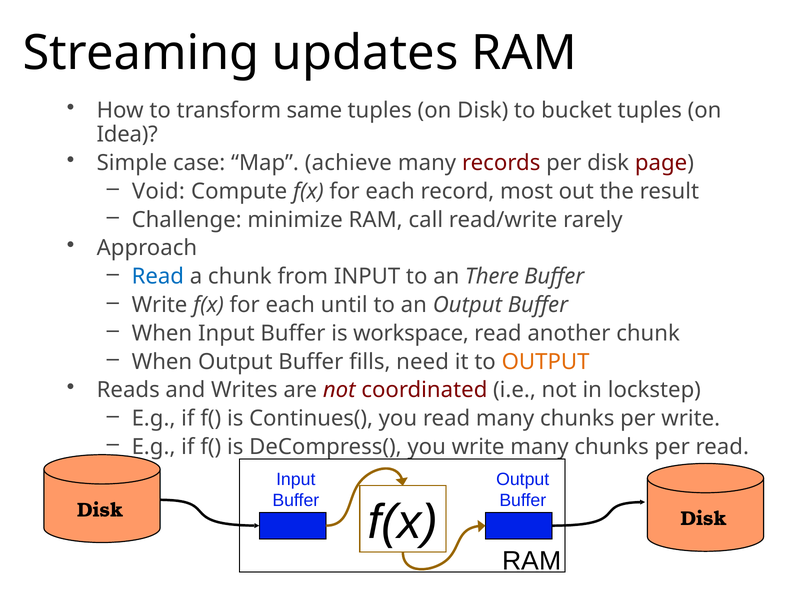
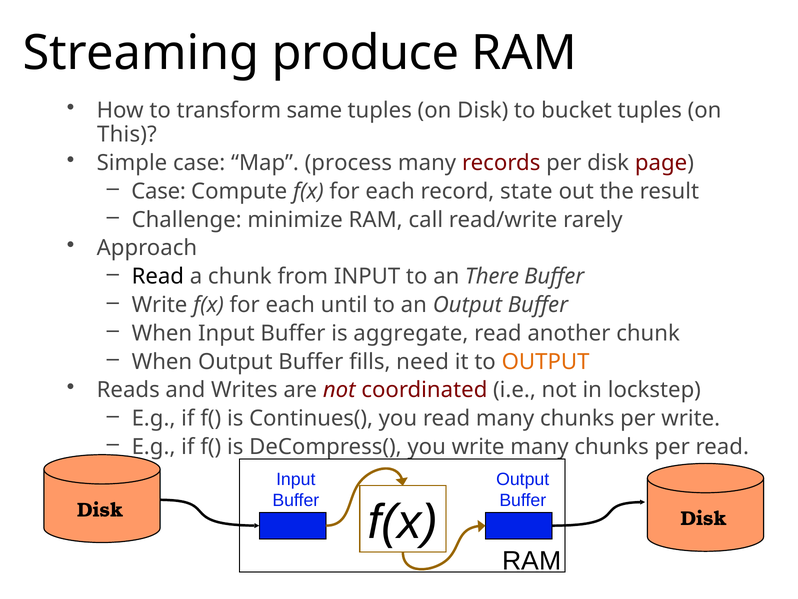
updates: updates -> produce (365, 53)
Idea: Idea -> This (127, 134)
achieve: achieve -> process (348, 163)
Void: Void -> Case (159, 191)
most: most -> state (526, 191)
Read colour: blue -> black (158, 276)
workspace: workspace -> aggregate (411, 333)
